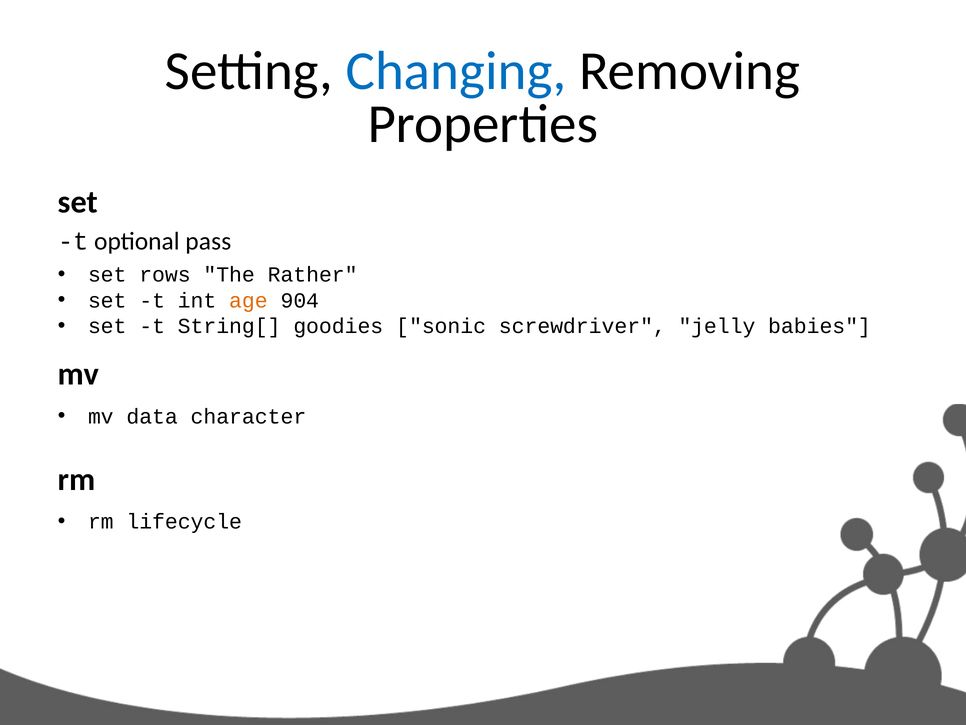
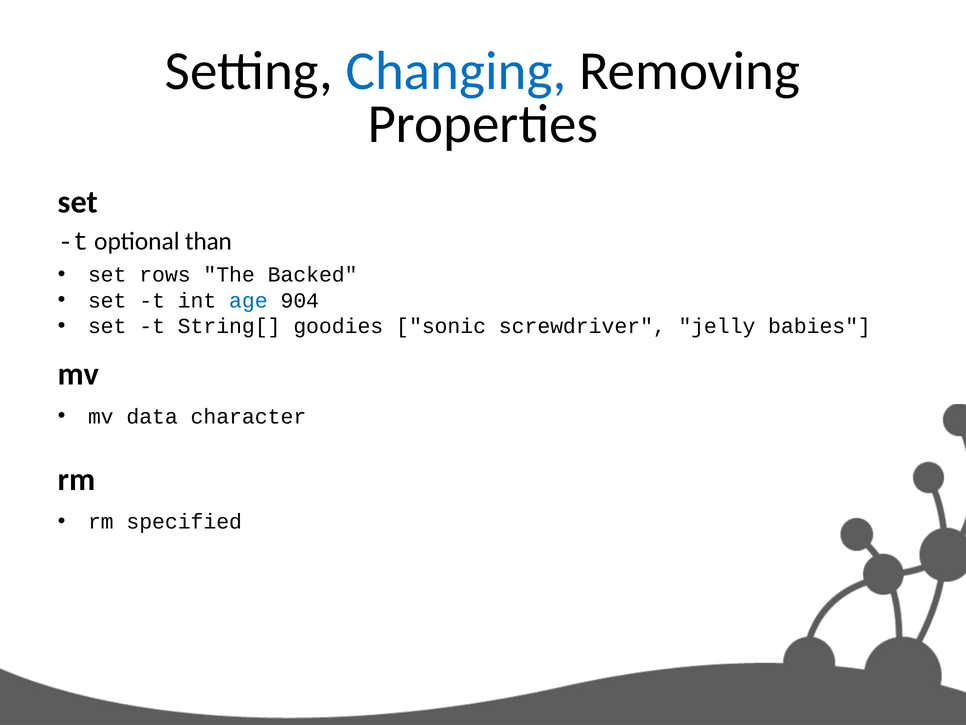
pass: pass -> than (208, 241)
Rather: Rather -> Backed (313, 275)
age colour: orange -> blue (248, 300)
lifecycle: lifecycle -> specified (184, 521)
